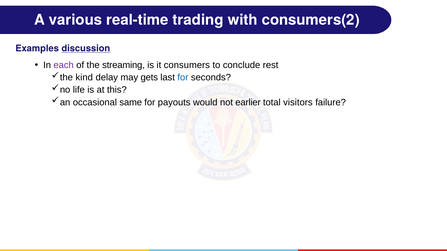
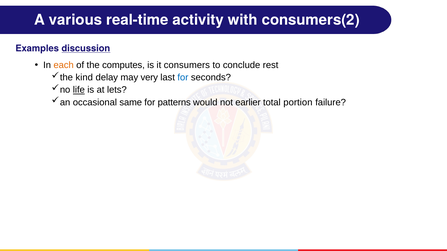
trading: trading -> activity (198, 20)
each colour: purple -> orange (64, 65)
streaming: streaming -> computes (123, 65)
gets: gets -> very (149, 78)
life underline: none -> present (79, 90)
this: this -> lets (117, 90)
payouts: payouts -> patterns (174, 102)
visitors: visitors -> portion (298, 102)
